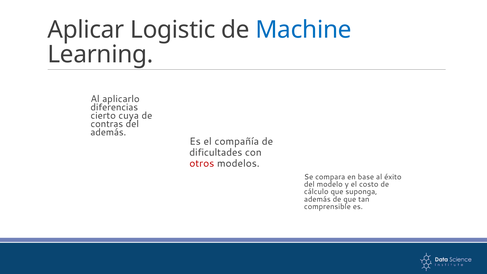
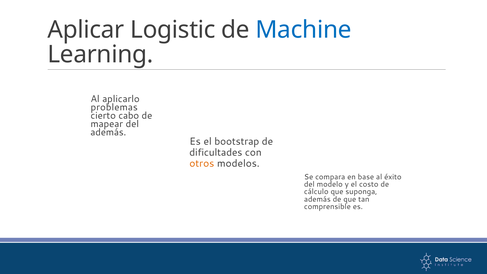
diferencias: diferencias -> problemas (114, 107)
cuya: cuya -> cabo (129, 116)
contras: contras -> mapear (107, 124)
compañía: compañía -> bootstrap (237, 141)
otros colour: red -> orange (202, 163)
